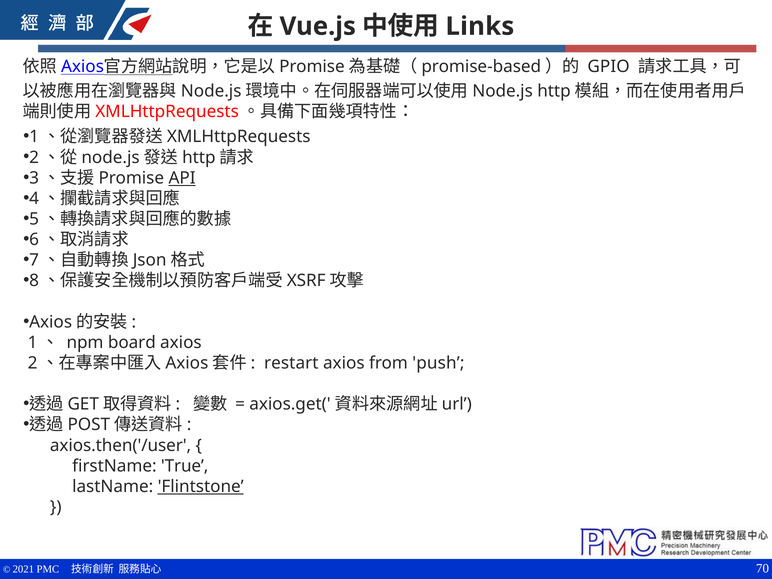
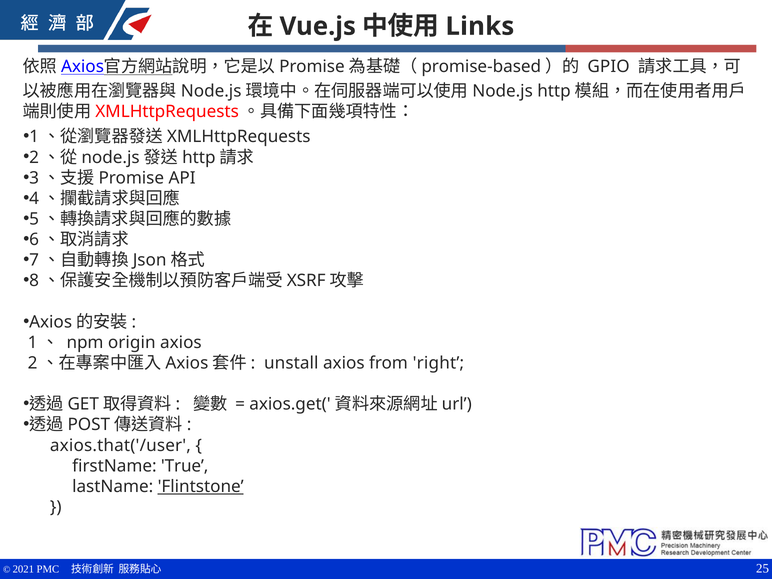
API underline: present -> none (182, 178)
board: board -> origin (132, 343)
restart: restart -> unstall (291, 363)
push: push -> right (438, 363)
axios.then('/user: axios.then('/user -> axios.that('/user (120, 445)
70: 70 -> 25 (763, 568)
